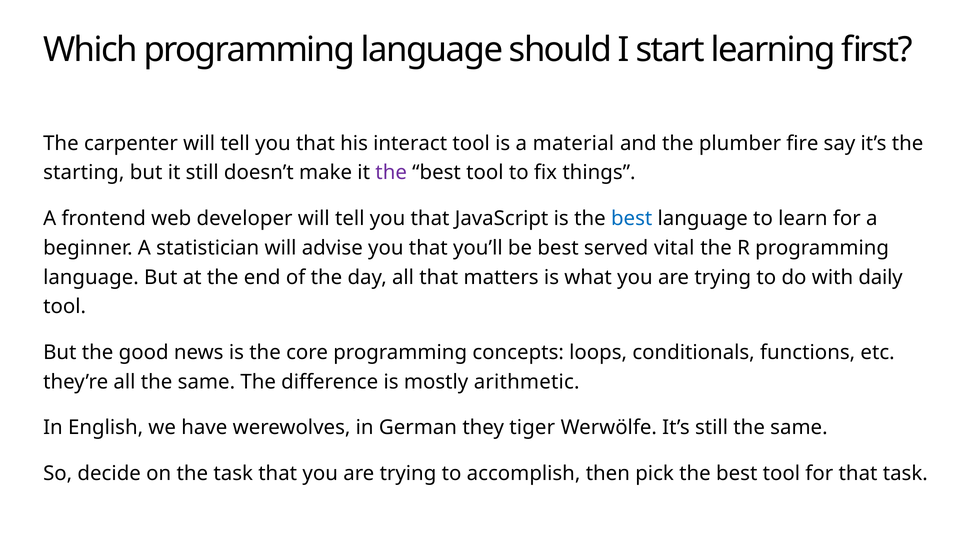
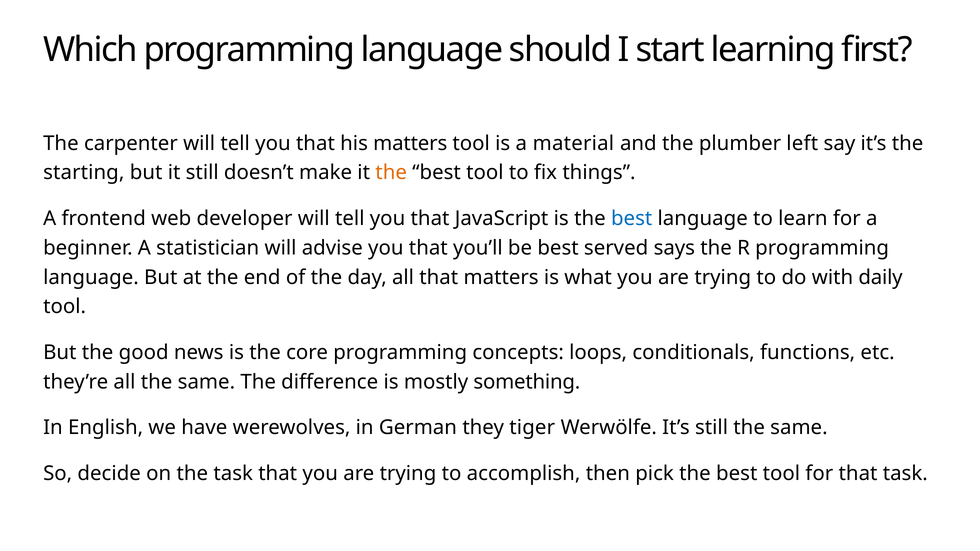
his interact: interact -> matters (410, 143)
fire: fire -> left (802, 143)
the colour: purple -> orange (391, 173)
vital: vital -> says (674, 248)
arithmetic: arithmetic -> something (527, 382)
